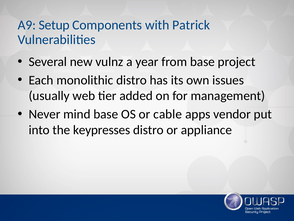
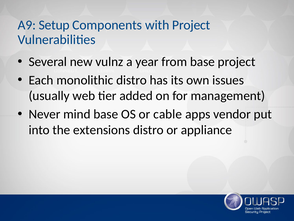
with Patrick: Patrick -> Project (191, 25)
keypresses: keypresses -> extensions (102, 130)
